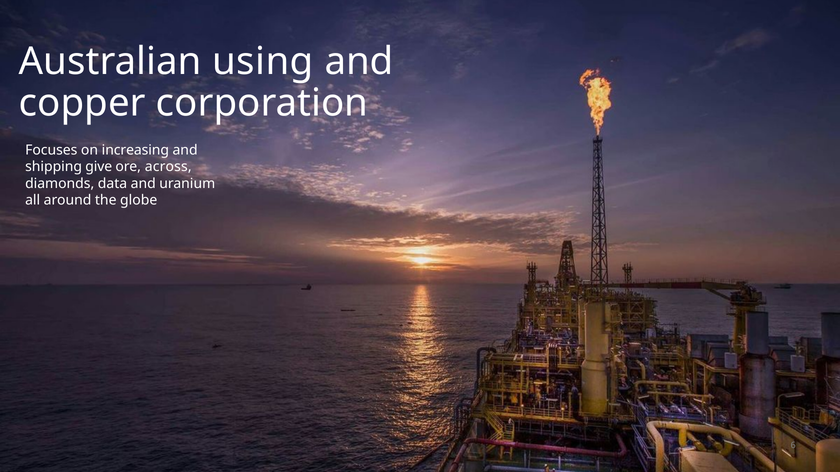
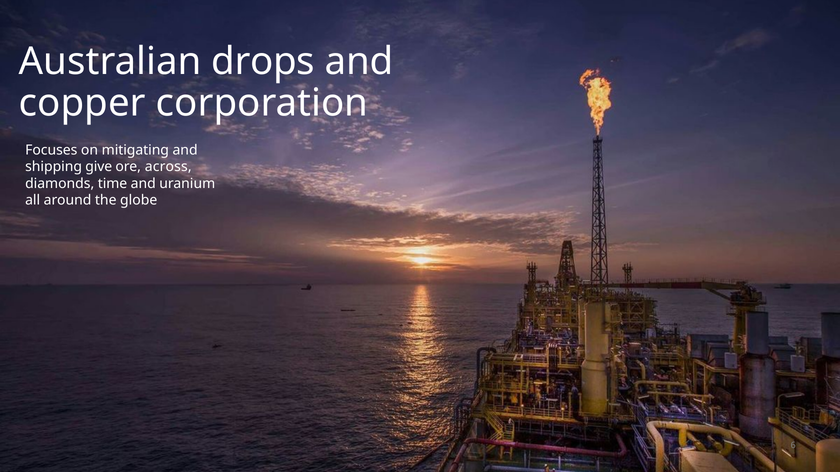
using: using -> drops (263, 61)
increasing: increasing -> mitigating (135, 150)
data: data -> time (113, 184)
